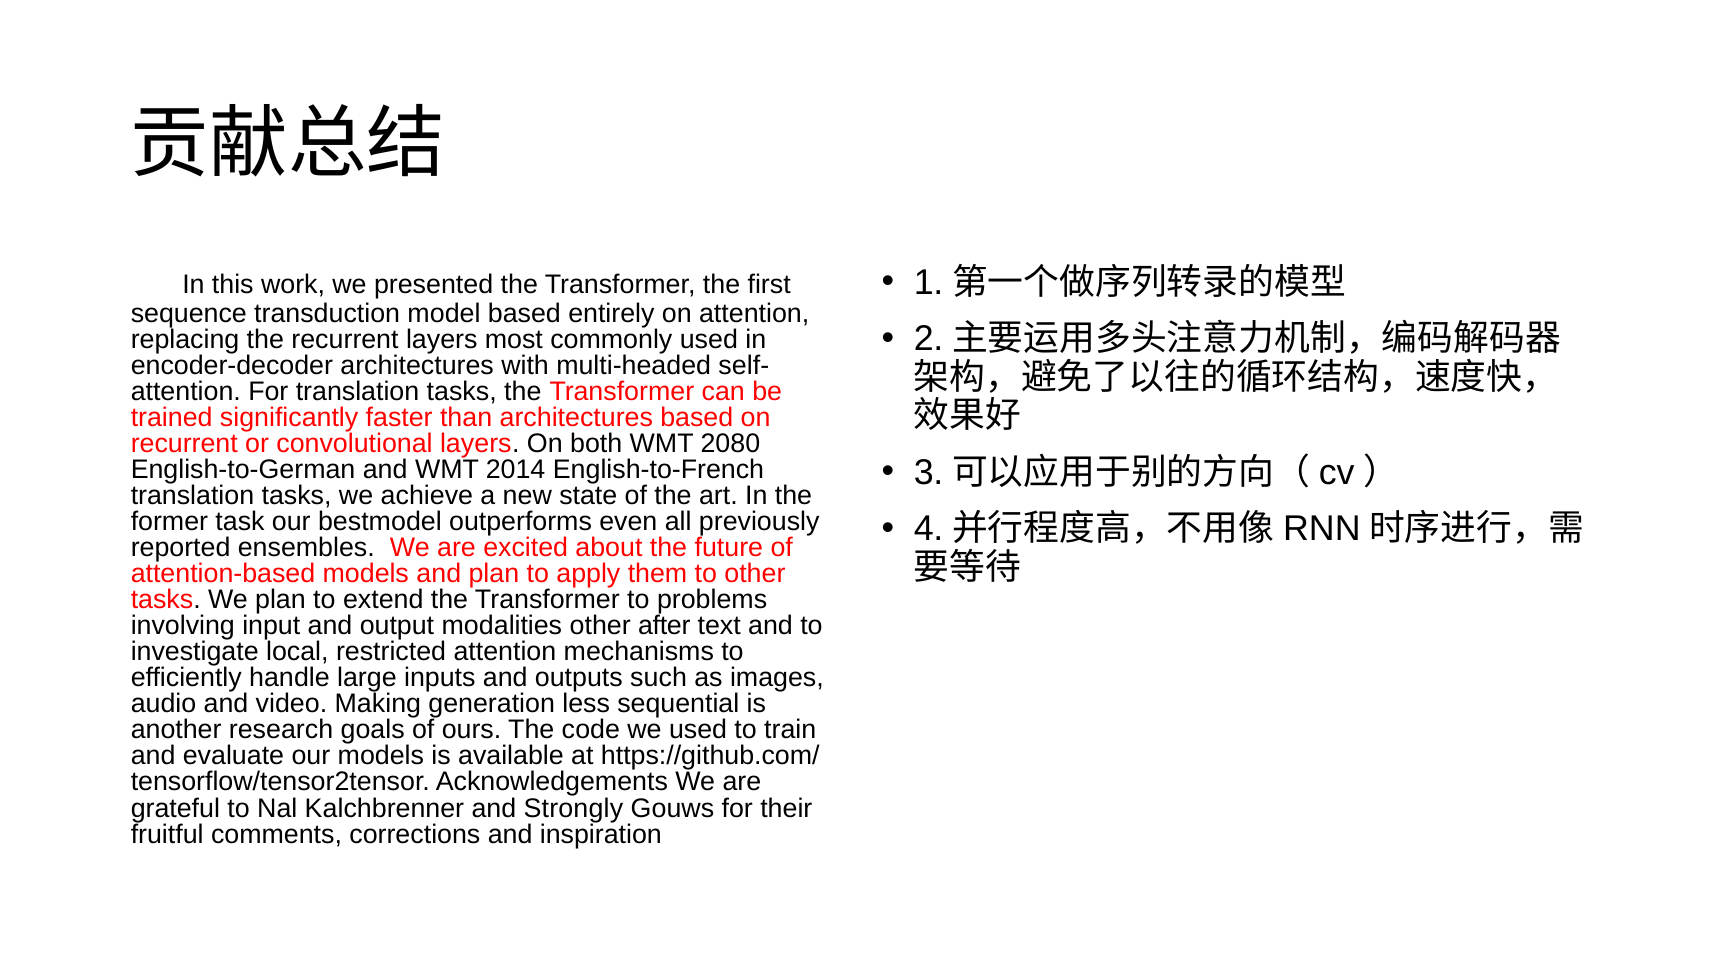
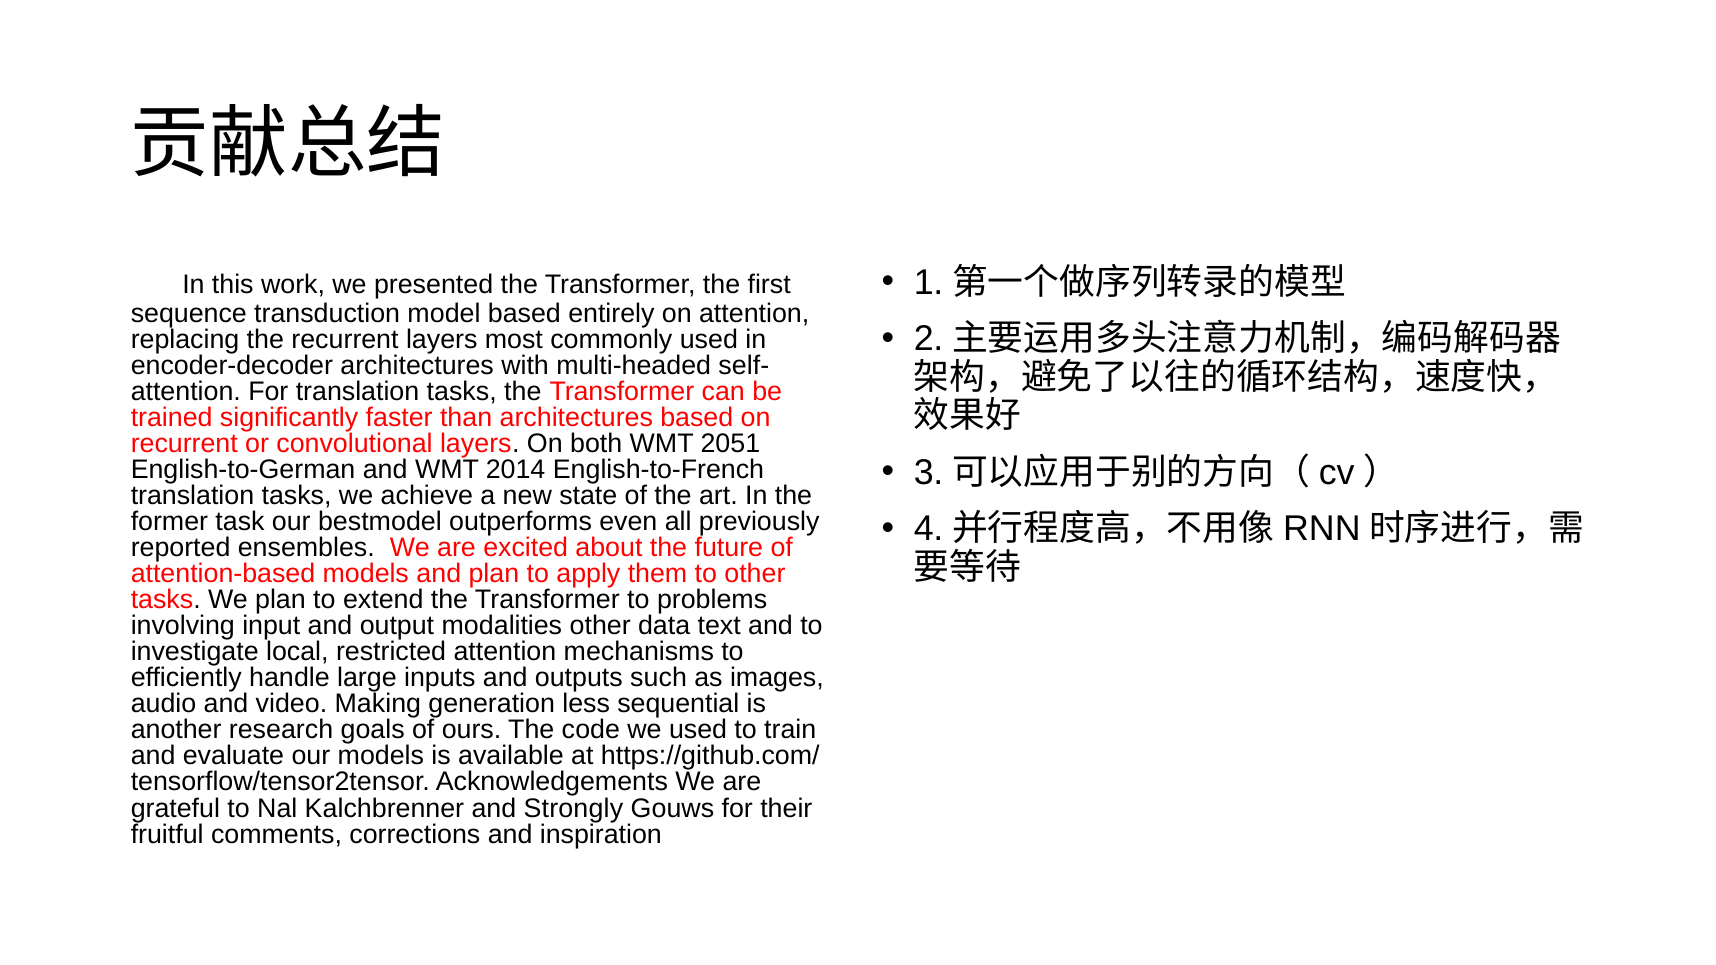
2080: 2080 -> 2051 (730, 444)
after: after -> data (664, 626)
